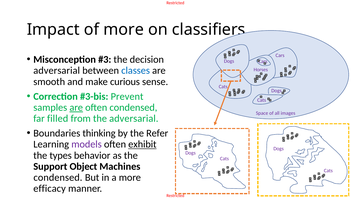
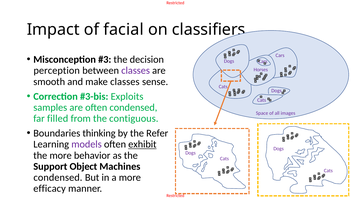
of more: more -> facial (124, 29)
adversarial: adversarial -> perception (57, 70)
classes colour: blue -> purple (136, 70)
make curious: curious -> classes (125, 81)
Prevent: Prevent -> Exploits (127, 96)
are underline: present -> none (76, 107)
the adversarial: adversarial -> contiguous (134, 118)
the types: types -> more (61, 155)
